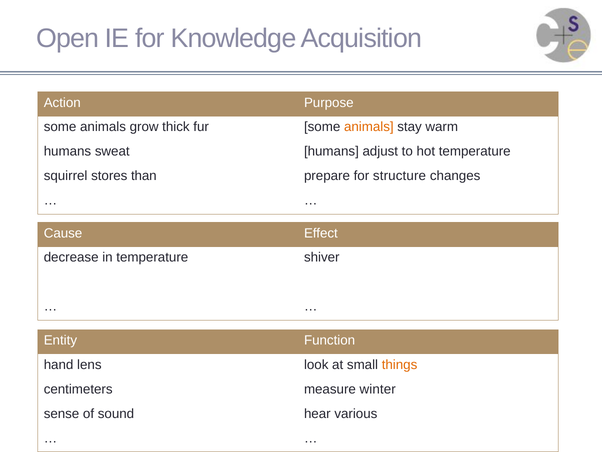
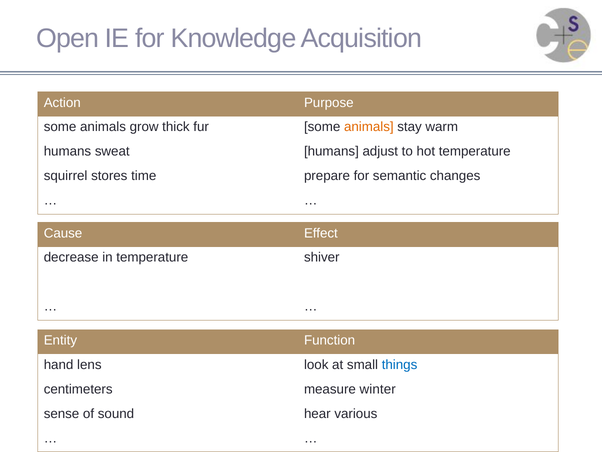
than: than -> time (144, 176)
structure: structure -> semantic (400, 176)
things colour: orange -> blue (400, 364)
